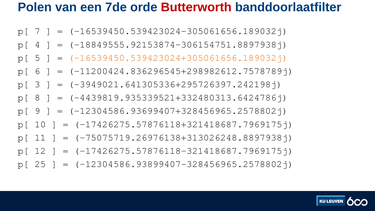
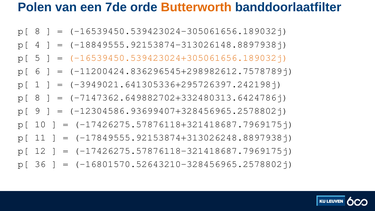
Butterworth colour: red -> orange (196, 7)
7: 7 -> 8 (37, 31)
-18849555.92153874-306154751.8897938j: -18849555.92153874-306154751.8897938j -> -18849555.92153874-313026148.8897938j (178, 44)
3: 3 -> 1 (37, 84)
-4439819.935339521+332480313.6424786j: -4439819.935339521+332480313.6424786j -> -7147362.649882702+332480313.6424786j (178, 98)
-75075719.26976138+313026248.8897938j: -75075719.26976138+313026248.8897938j -> -17849555.92153874+313026248.8897938j (184, 137)
25: 25 -> 36 (40, 164)
-12304586.93899407-328456965.2578802j: -12304586.93899407-328456965.2578802j -> -16801570.52643210-328456965.2578802j (184, 164)
